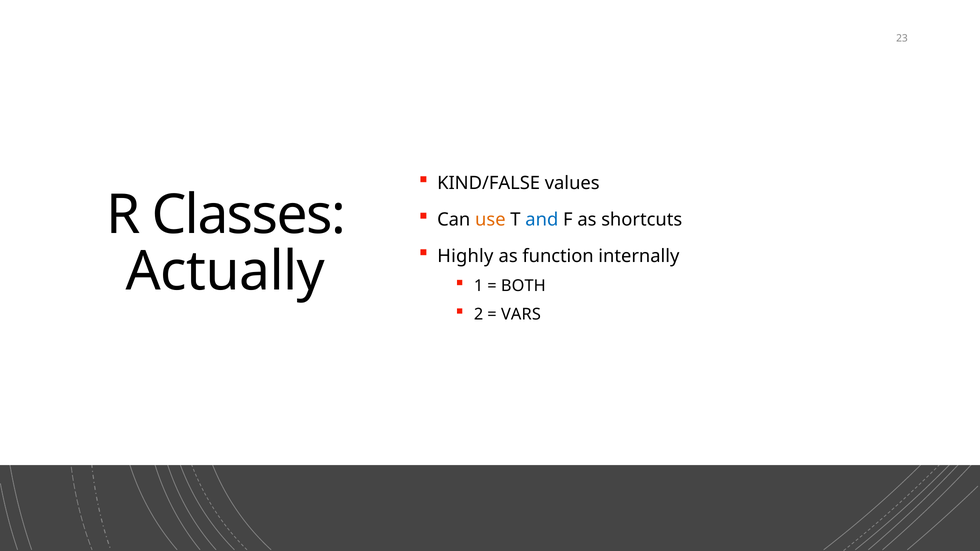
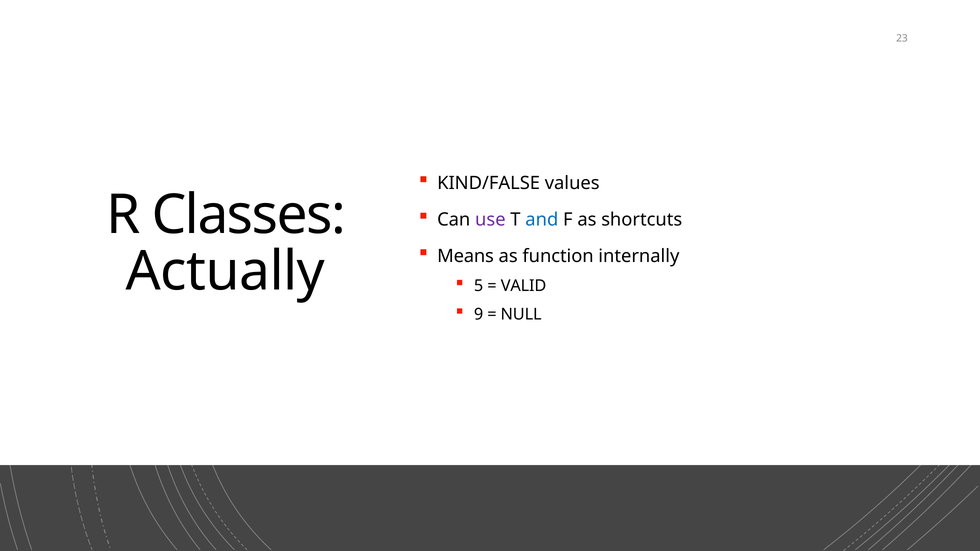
use colour: orange -> purple (490, 220)
Highly: Highly -> Means (466, 256)
1: 1 -> 5 (479, 286)
BOTH: BOTH -> VALID (524, 286)
2: 2 -> 9 (479, 315)
VARS: VARS -> NULL (521, 315)
